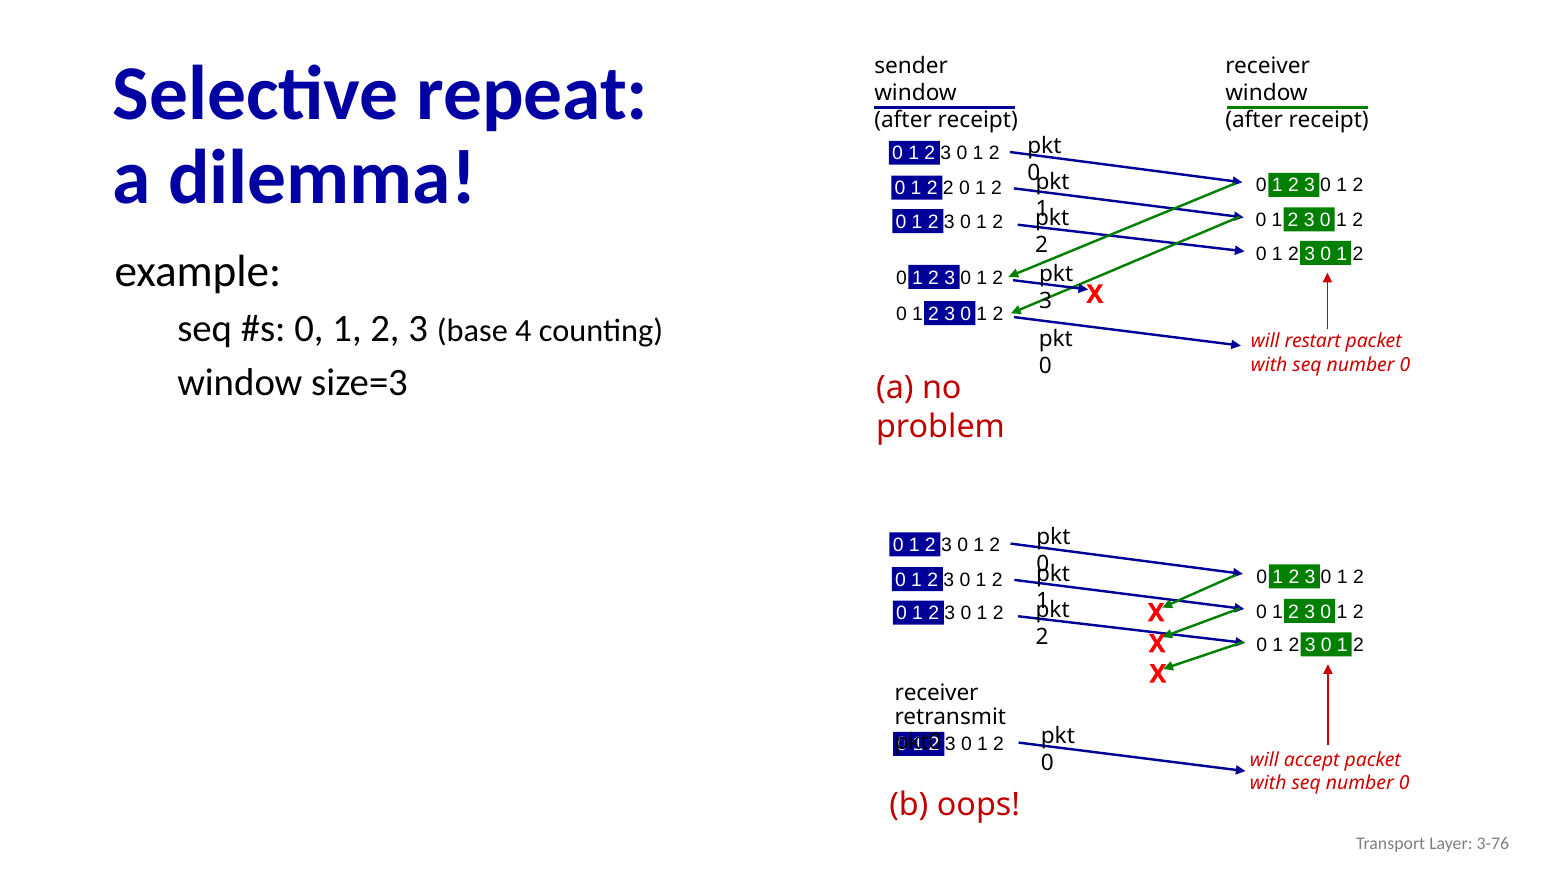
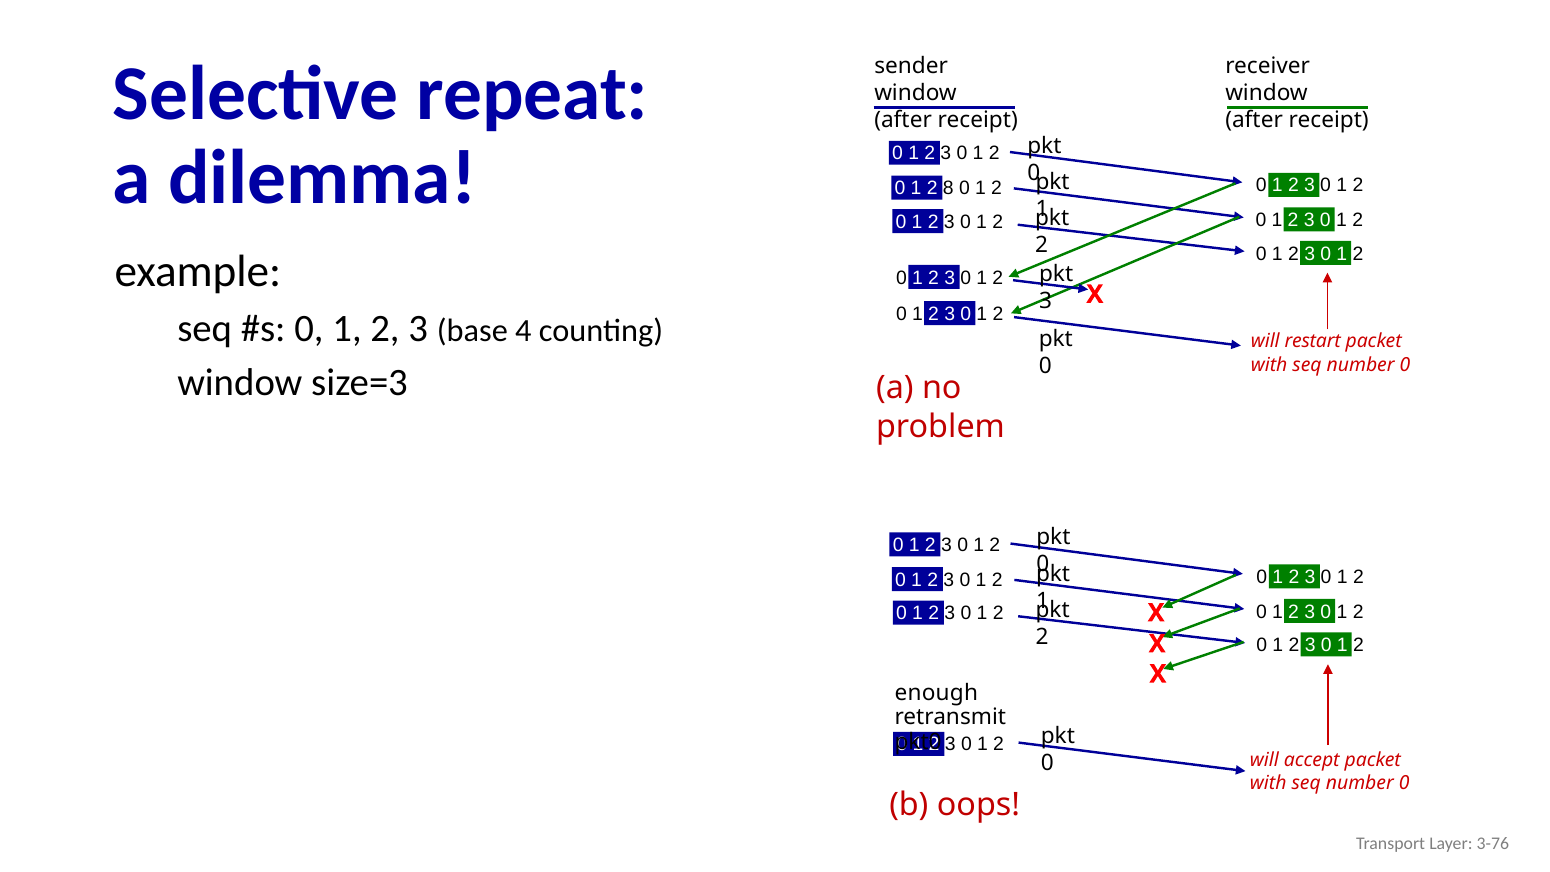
2 2: 2 -> 8 (948, 188)
receiver: receiver -> enough (936, 693)
